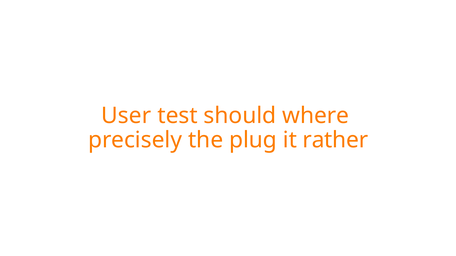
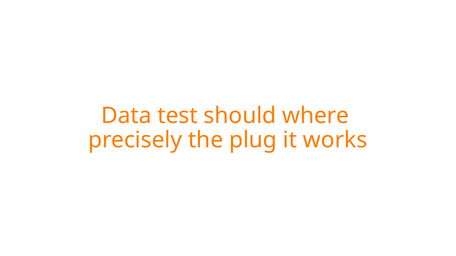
User: User -> Data (126, 116)
rather: rather -> works (335, 140)
